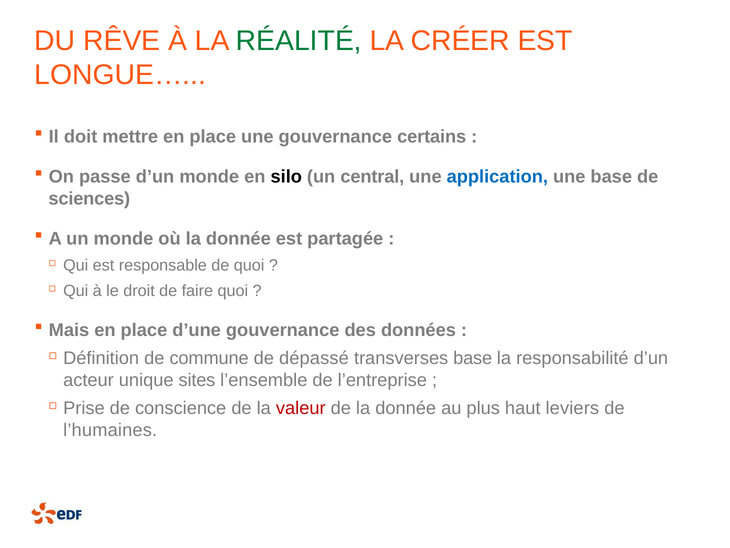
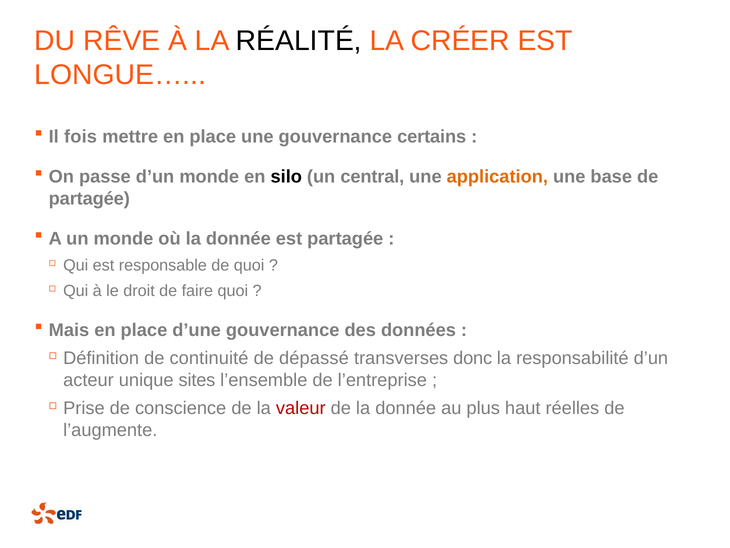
RÉALITÉ colour: green -> black (299, 41)
doit: doit -> fois (81, 136)
application colour: blue -> orange (497, 177)
sciences: sciences -> partagée (89, 199)
commune: commune -> continuité (209, 358)
transverses base: base -> donc (473, 358)
leviers: leviers -> réelles (572, 408)
l’humaines: l’humaines -> l’augmente (110, 430)
